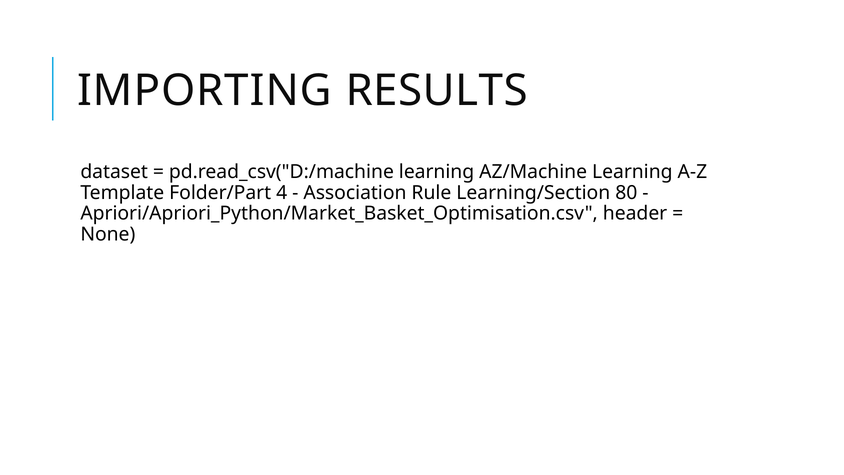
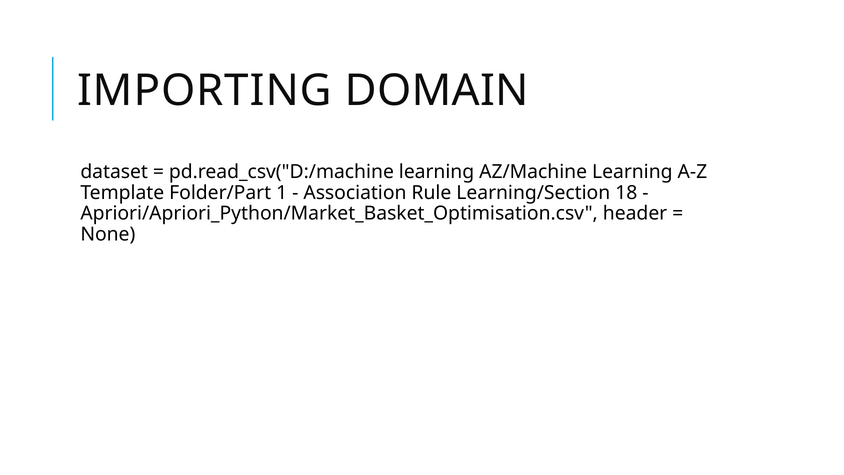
RESULTS: RESULTS -> DOMAIN (437, 91)
4: 4 -> 1 (282, 193)
80: 80 -> 18 (626, 193)
